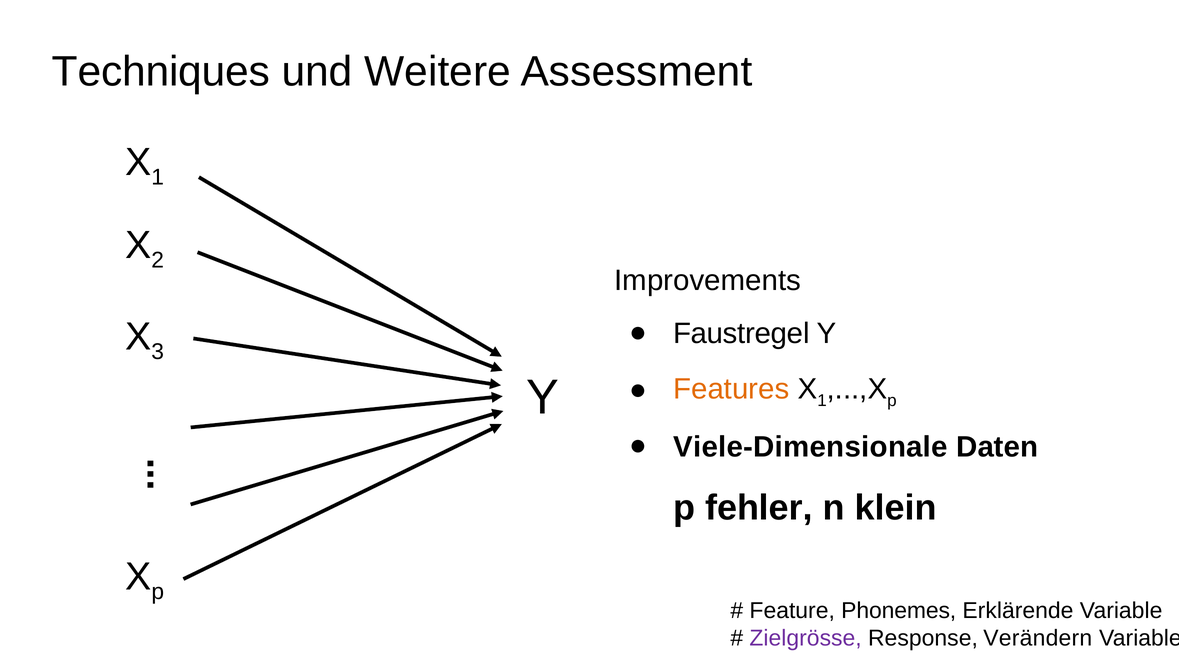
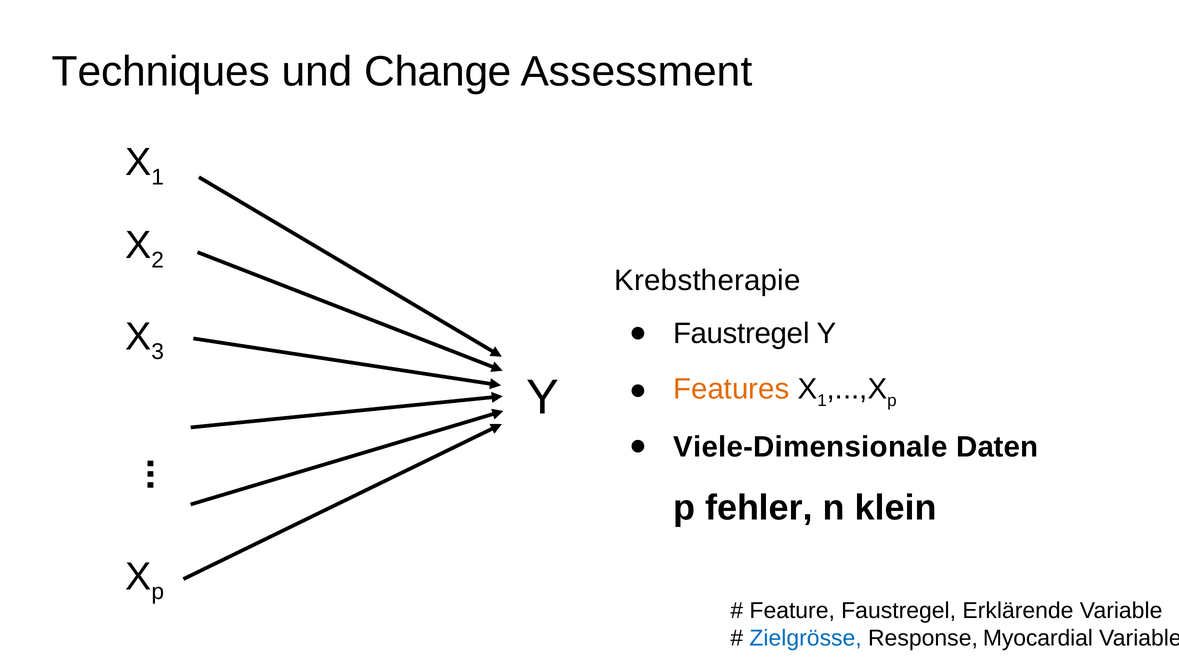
Weitere: Weitere -> Change (438, 72)
Improvements: Improvements -> Krebstherapie (707, 281)
Feature Phonemes: Phonemes -> Faustregel (899, 611)
Zielgrösse colour: purple -> blue (806, 638)
Verändern: Verändern -> Myocardial (1038, 638)
